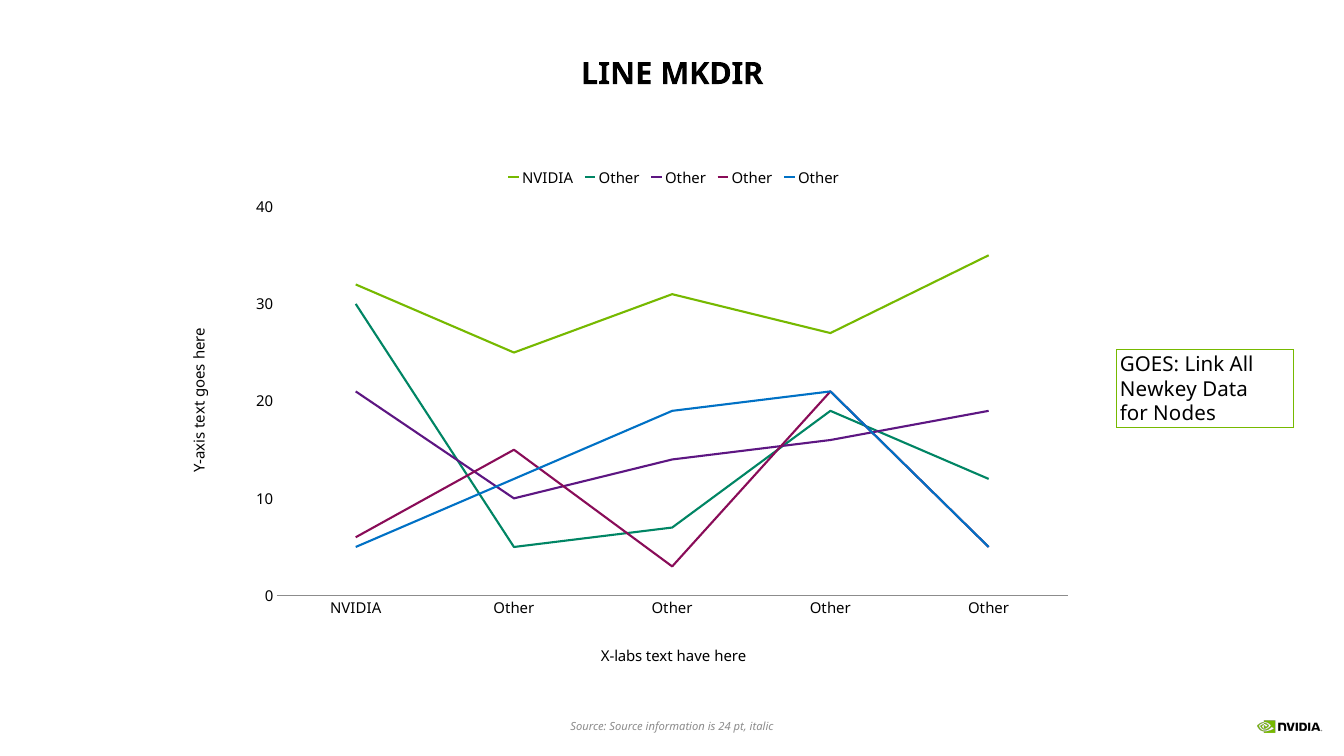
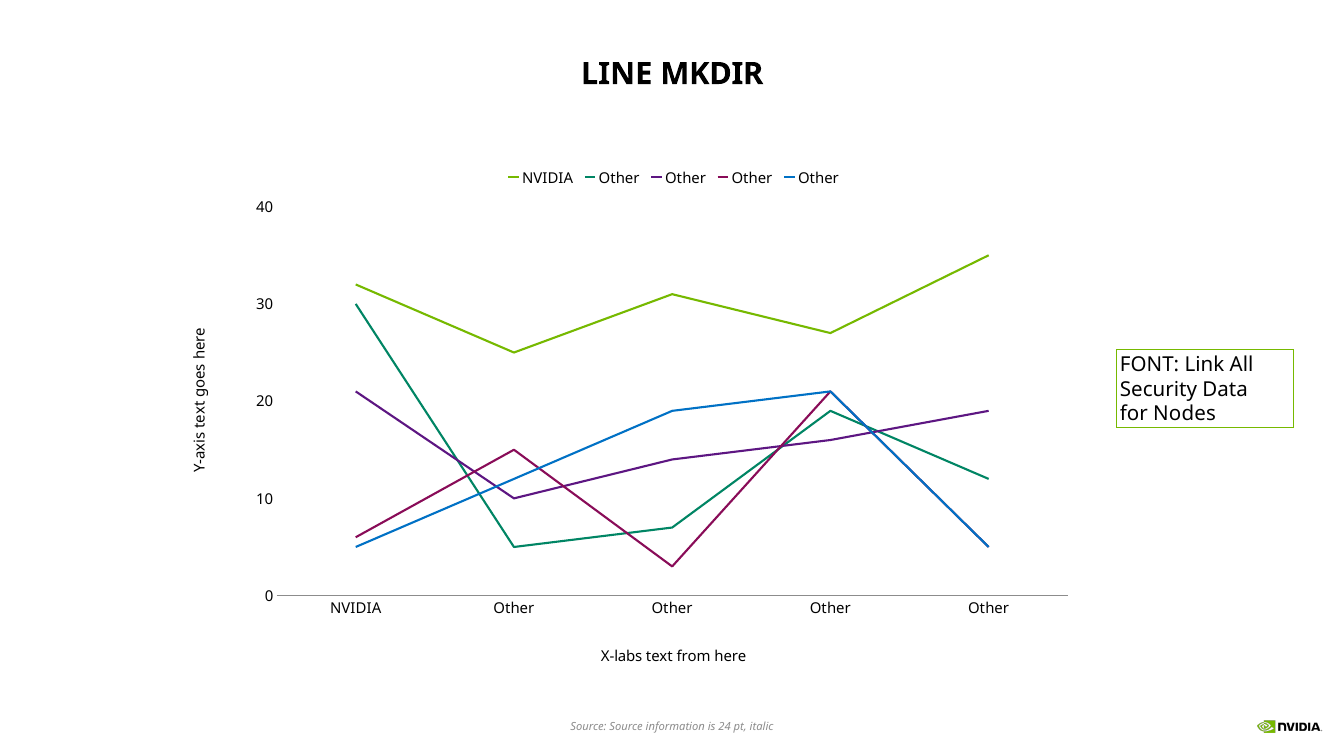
GOES: GOES -> FONT (1150, 365)
Newkey: Newkey -> Security (1158, 389)
have: have -> from (694, 657)
